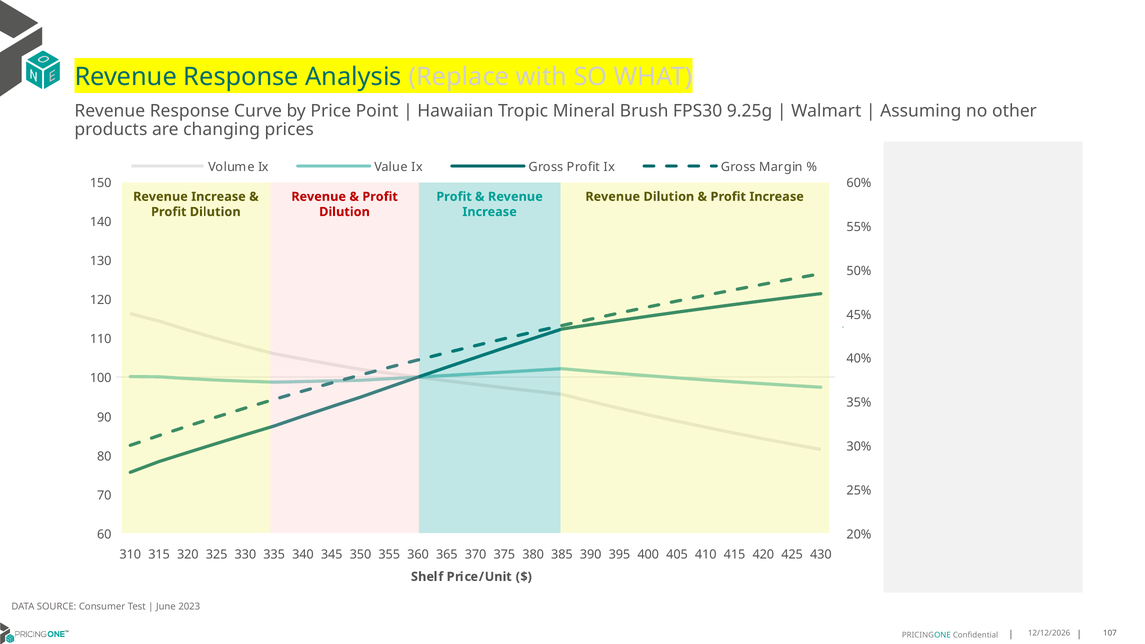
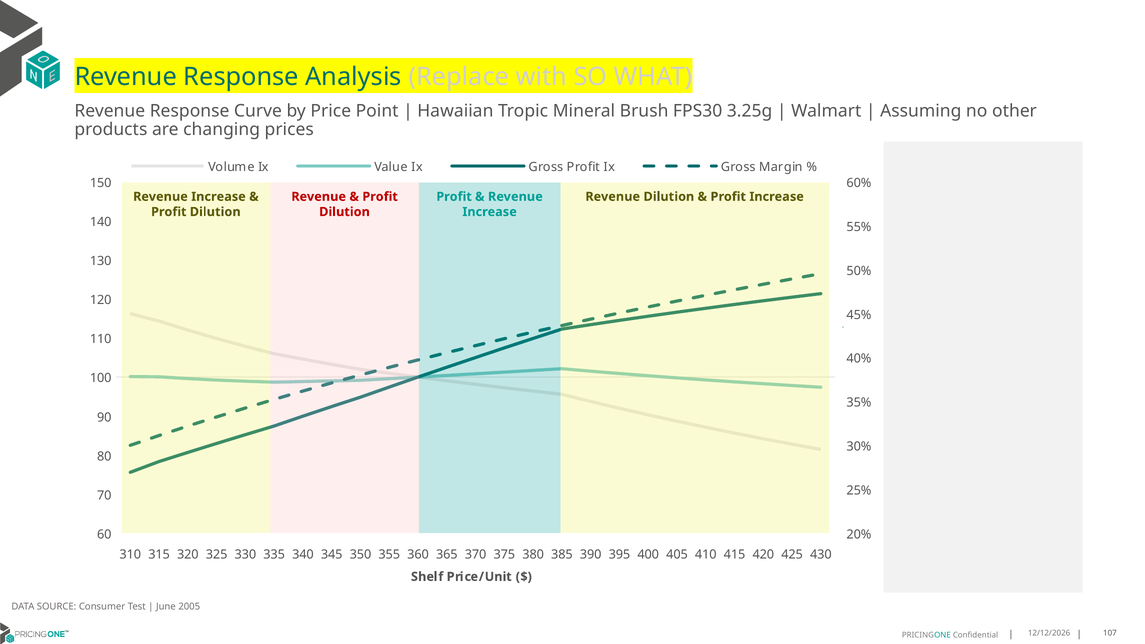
9.25g: 9.25g -> 3.25g (750, 111)
2023: 2023 -> 2005 (189, 607)
